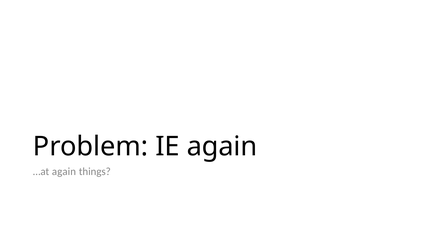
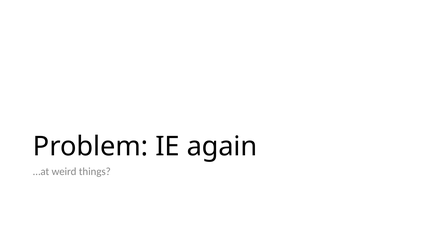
…at again: again -> weird (64, 171)
